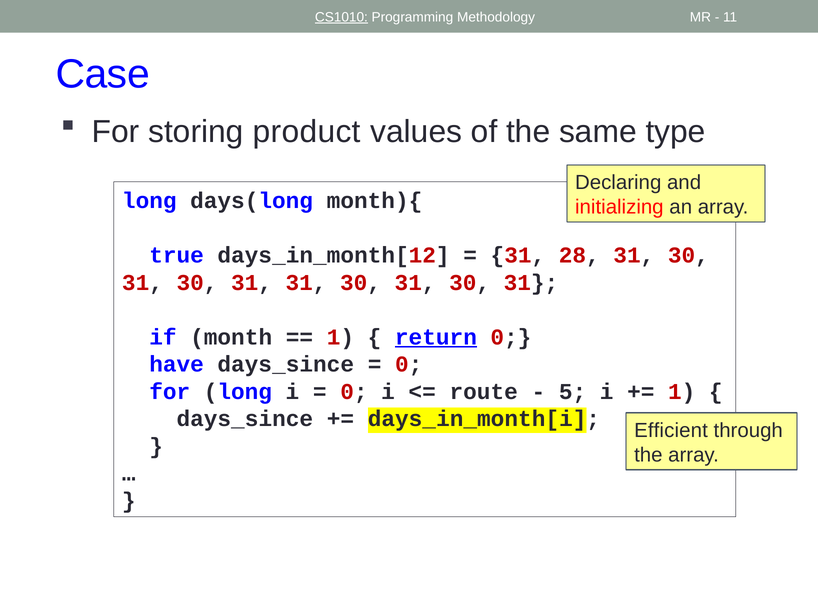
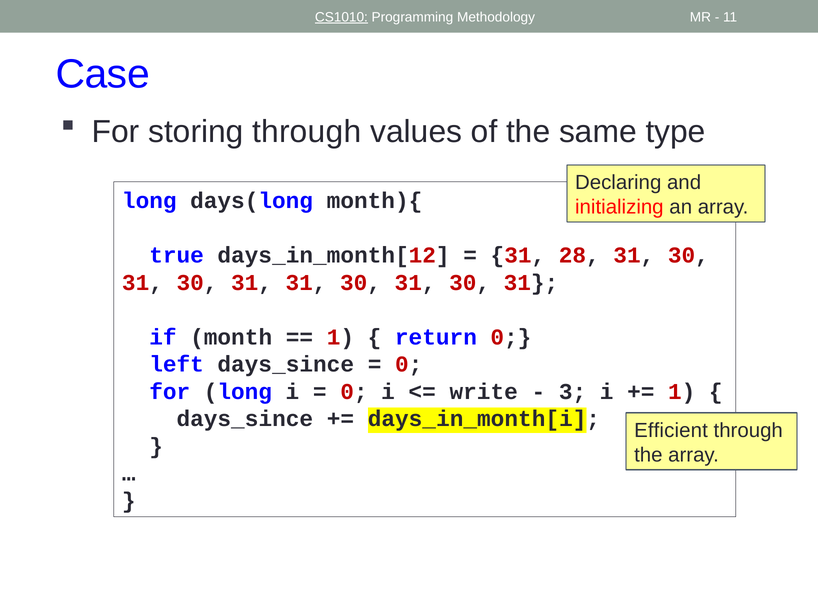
storing product: product -> through (307, 132)
return underline: present -> none (436, 337)
have: have -> left (177, 365)
route: route -> write (484, 392)
5: 5 -> 3 (573, 392)
